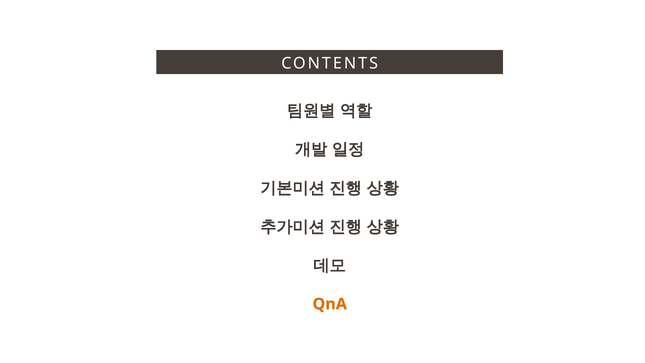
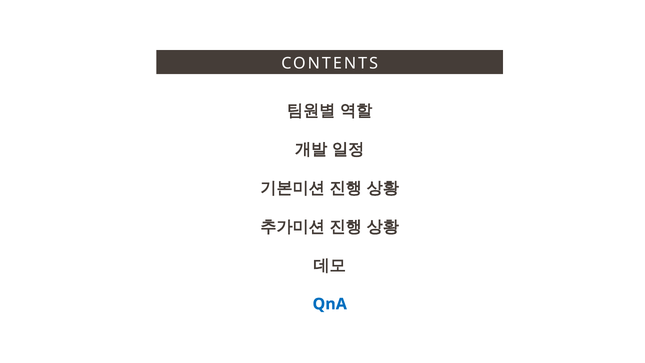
QnA colour: orange -> blue (330, 304)
